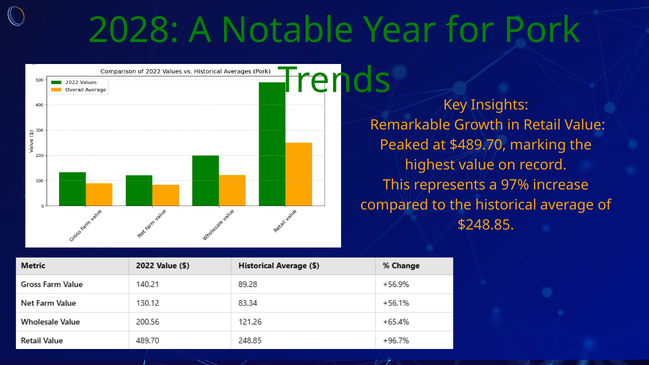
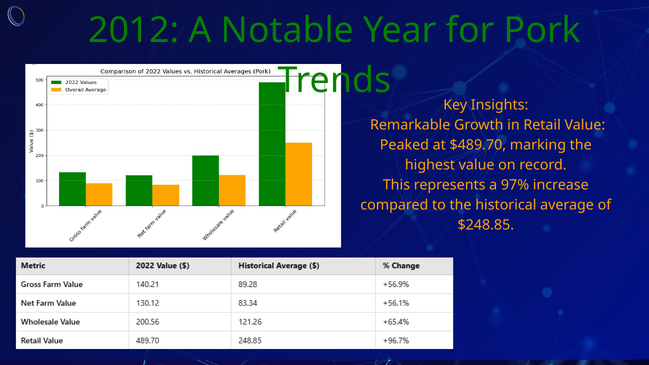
2028: 2028 -> 2012 (134, 31)
